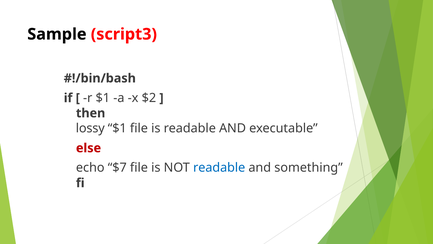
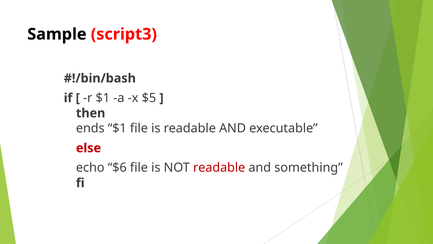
$2: $2 -> $5 (149, 98)
lossy: lossy -> ends (90, 128)
$7: $7 -> $6 (117, 167)
readable colour: blue -> red (219, 167)
